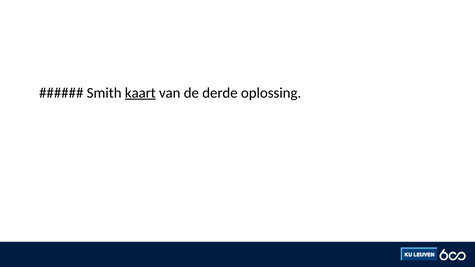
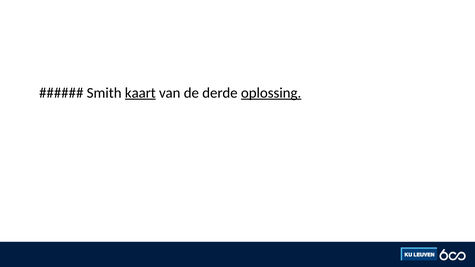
oplossing underline: none -> present (271, 93)
